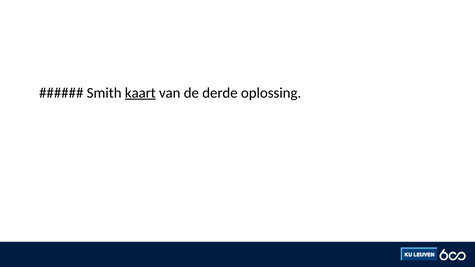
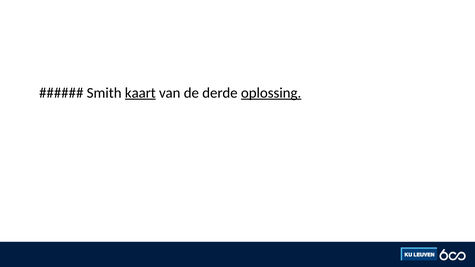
oplossing underline: none -> present (271, 93)
